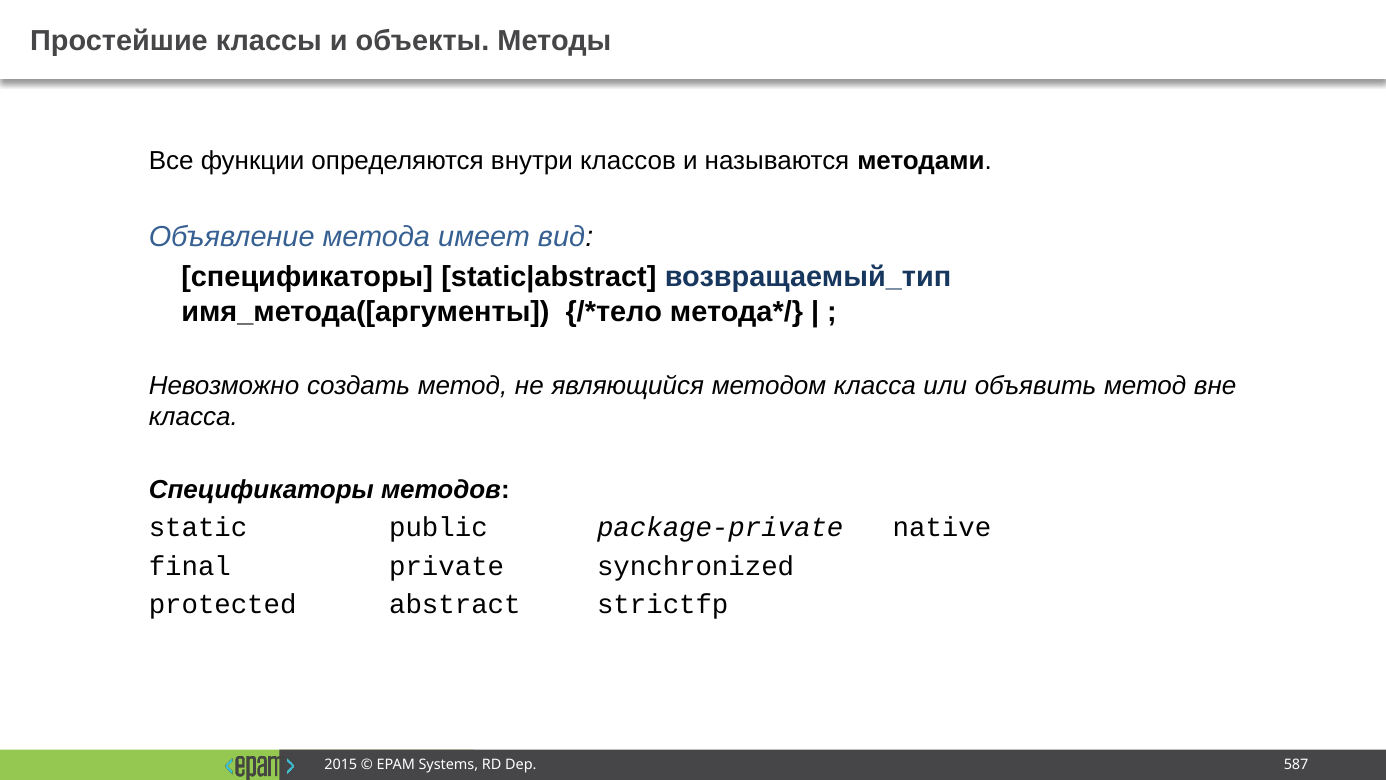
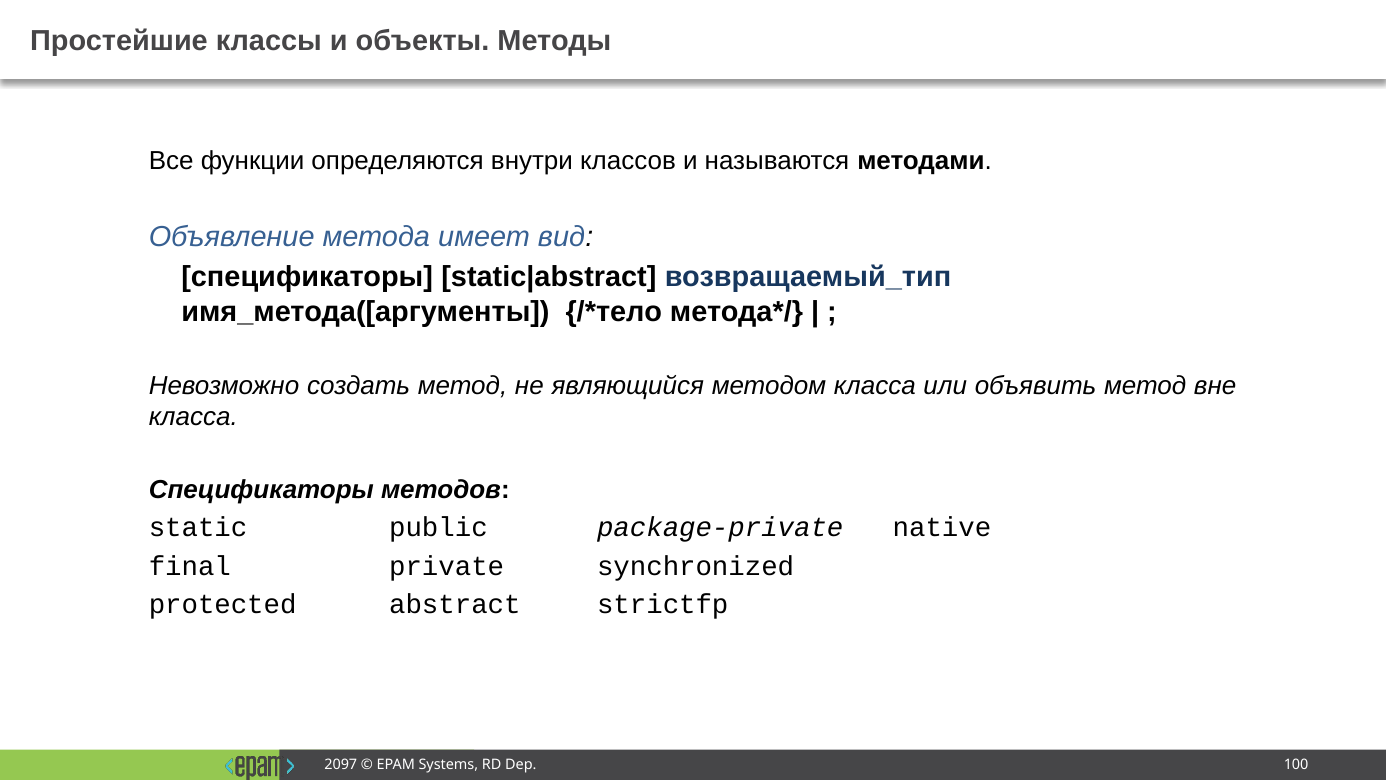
2015: 2015 -> 2097 (341, 764)
587: 587 -> 100 (1296, 764)
